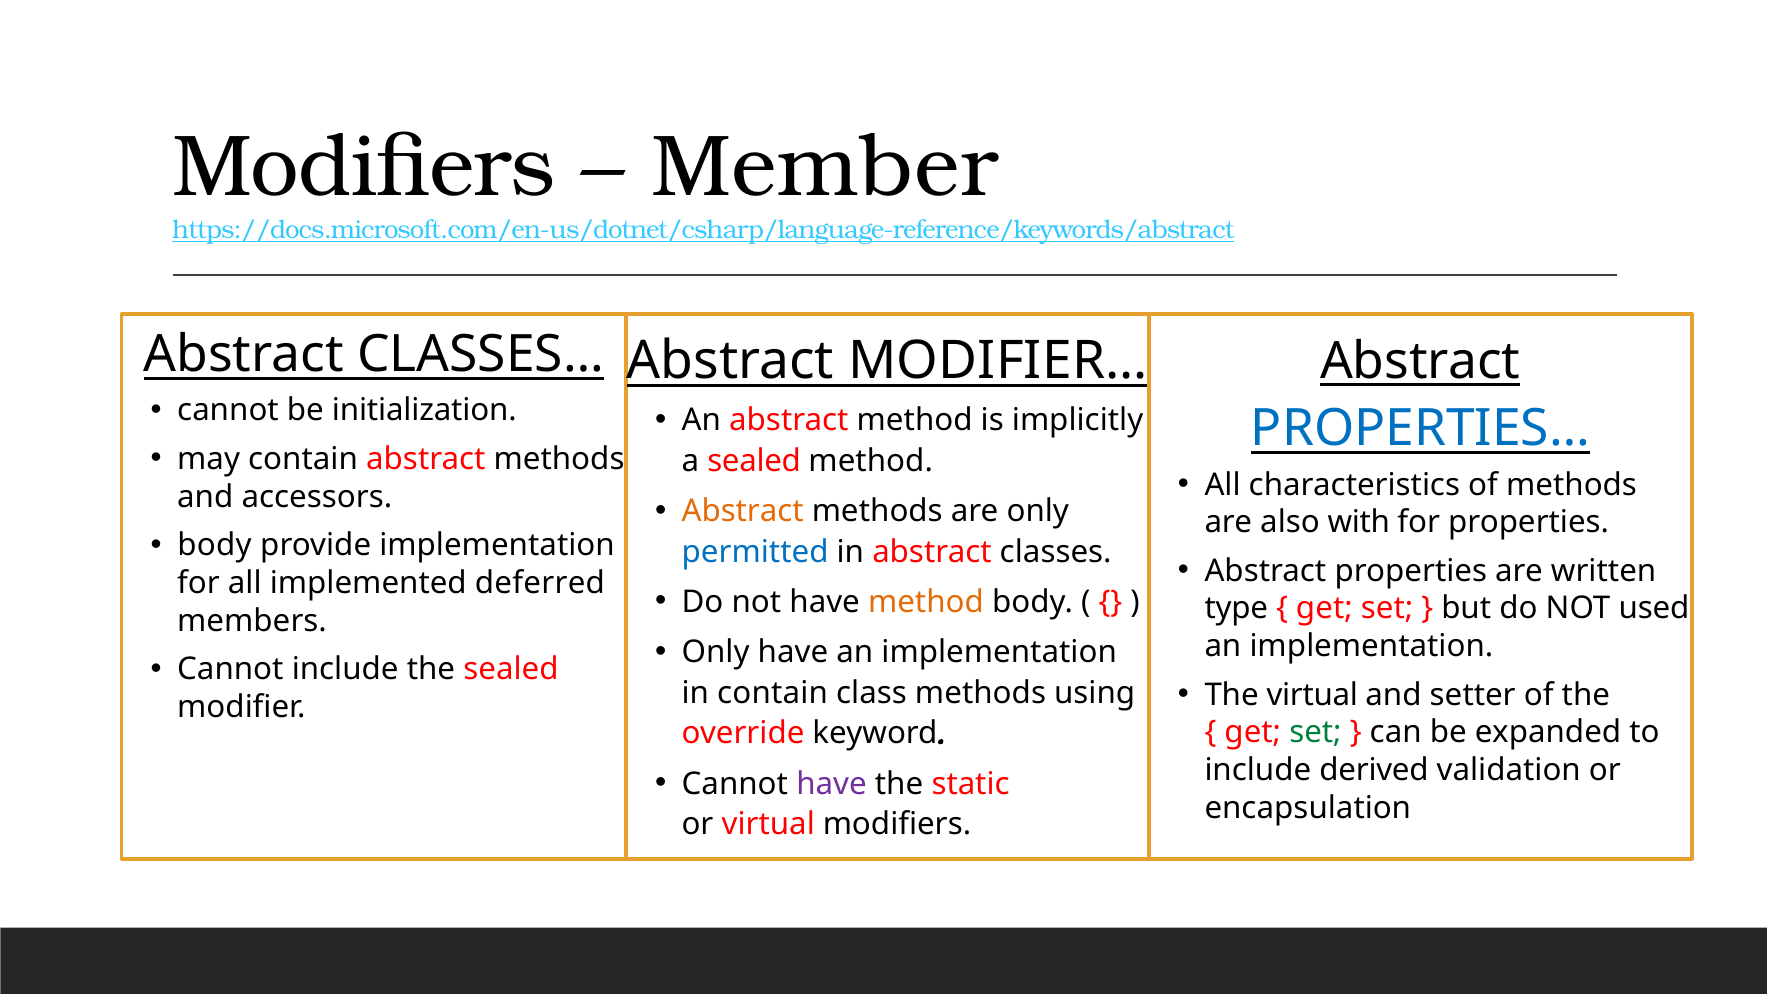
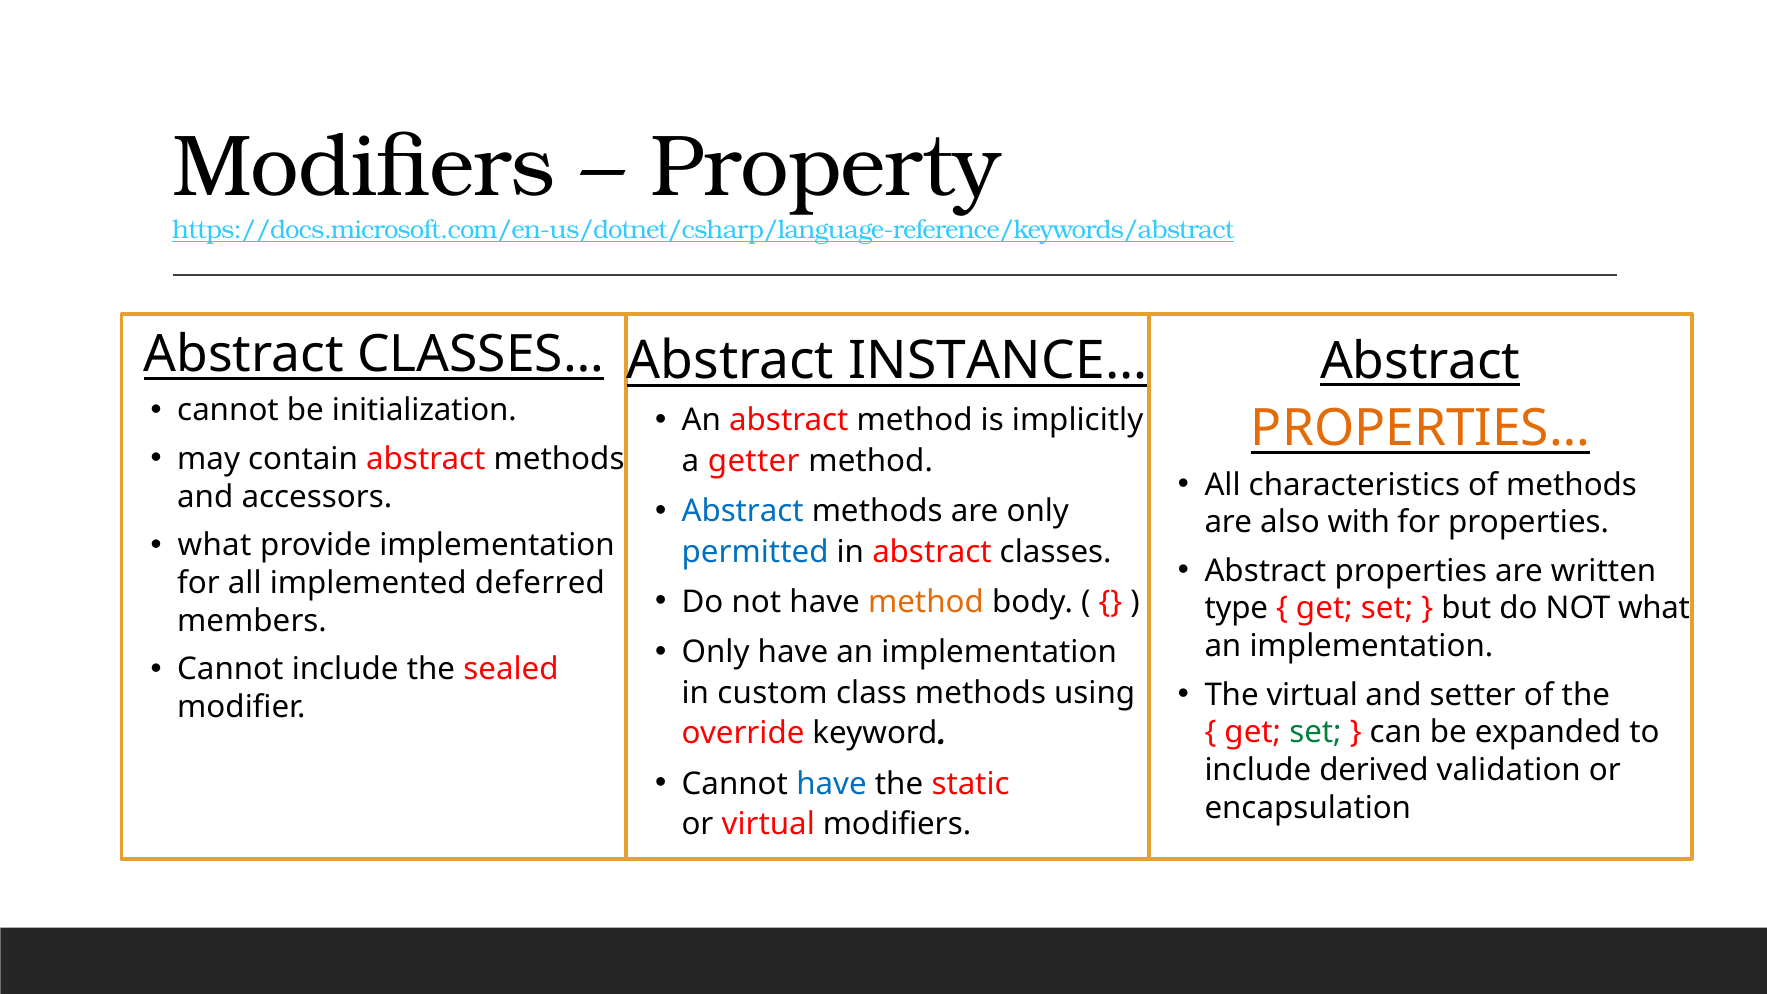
Member: Member -> Property (826, 167)
MODIFIER…: MODIFIER… -> INSTANCE… (998, 361)
PROPERTIES… colour: blue -> orange (1420, 429)
a sealed: sealed -> getter (754, 461)
Abstract colour: orange -> blue (743, 511)
body: body -> what (215, 546)
NOT used: used -> what (1654, 609)
in contain: contain -> custom (772, 693)
have colour: purple -> blue (832, 784)
